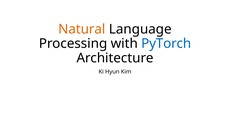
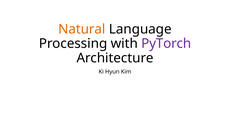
PyTorch colour: blue -> purple (166, 44)
